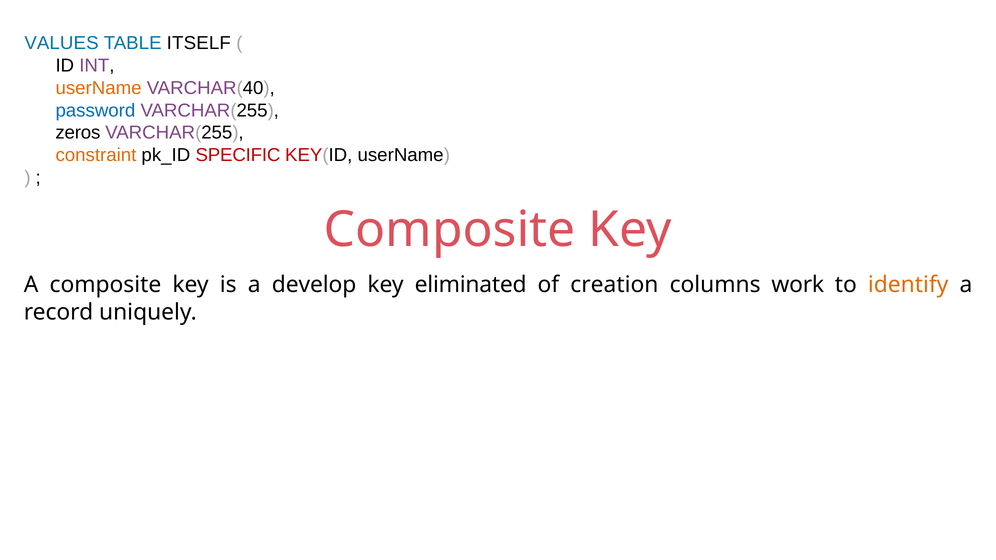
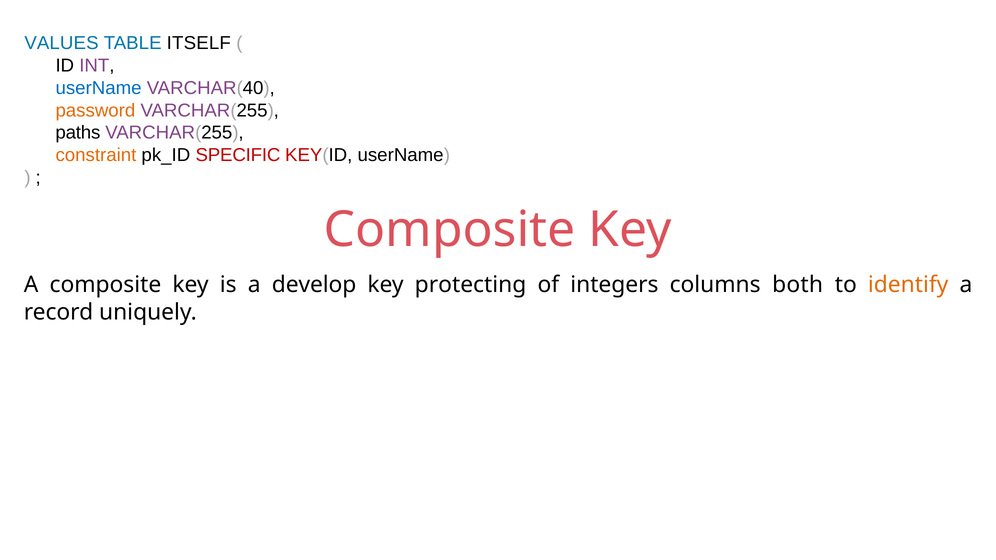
userName colour: orange -> blue (99, 88)
password colour: blue -> orange (95, 110)
zeros: zeros -> paths (78, 133)
eliminated: eliminated -> protecting (471, 285)
creation: creation -> integers (614, 285)
work: work -> both (798, 285)
